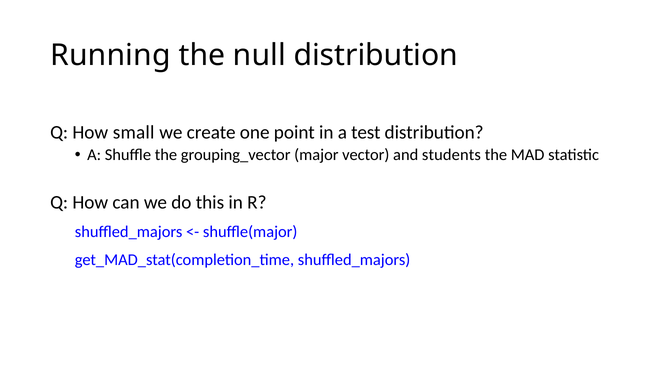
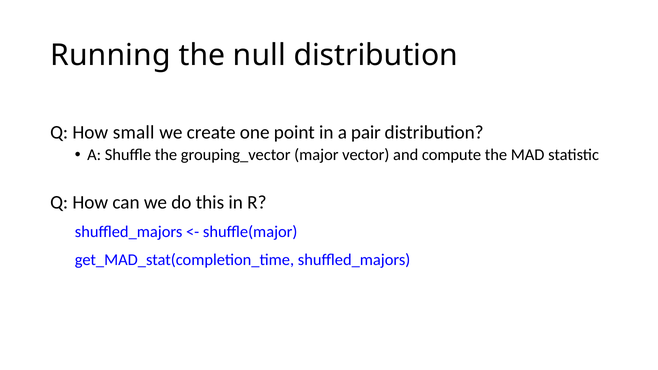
test: test -> pair (366, 132)
students: students -> compute (452, 155)
